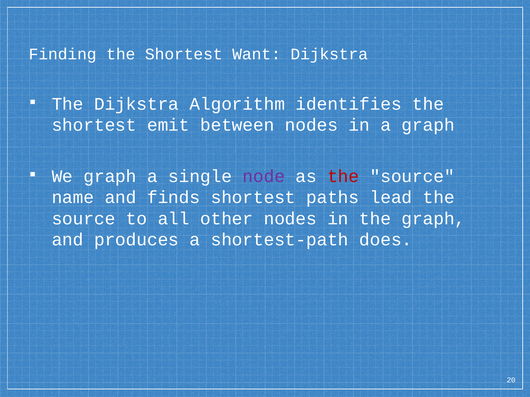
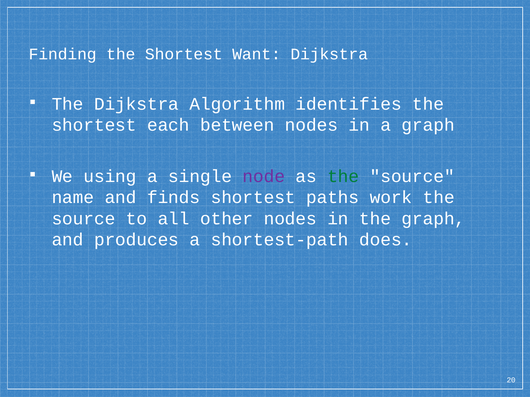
emit: emit -> each (168, 125)
We graph: graph -> using (110, 177)
the colour: red -> green (343, 177)
lead: lead -> work (391, 198)
